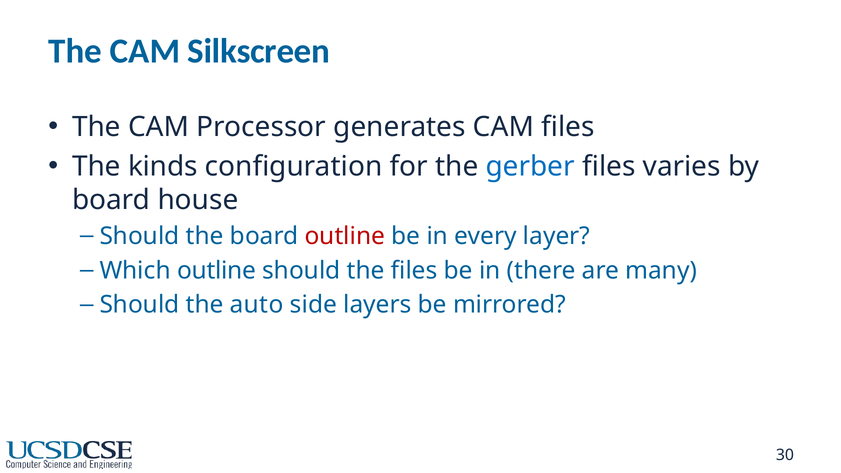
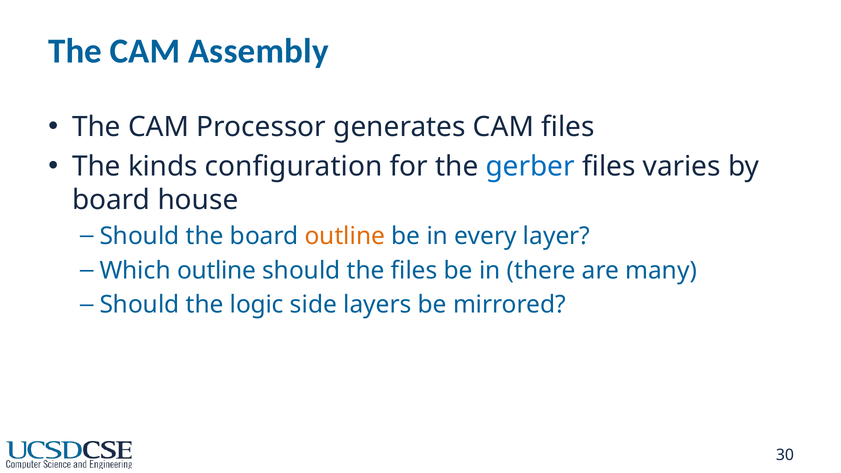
Silkscreen: Silkscreen -> Assembly (258, 51)
outline colour: red -> orange (345, 236)
auto: auto -> logic (257, 305)
